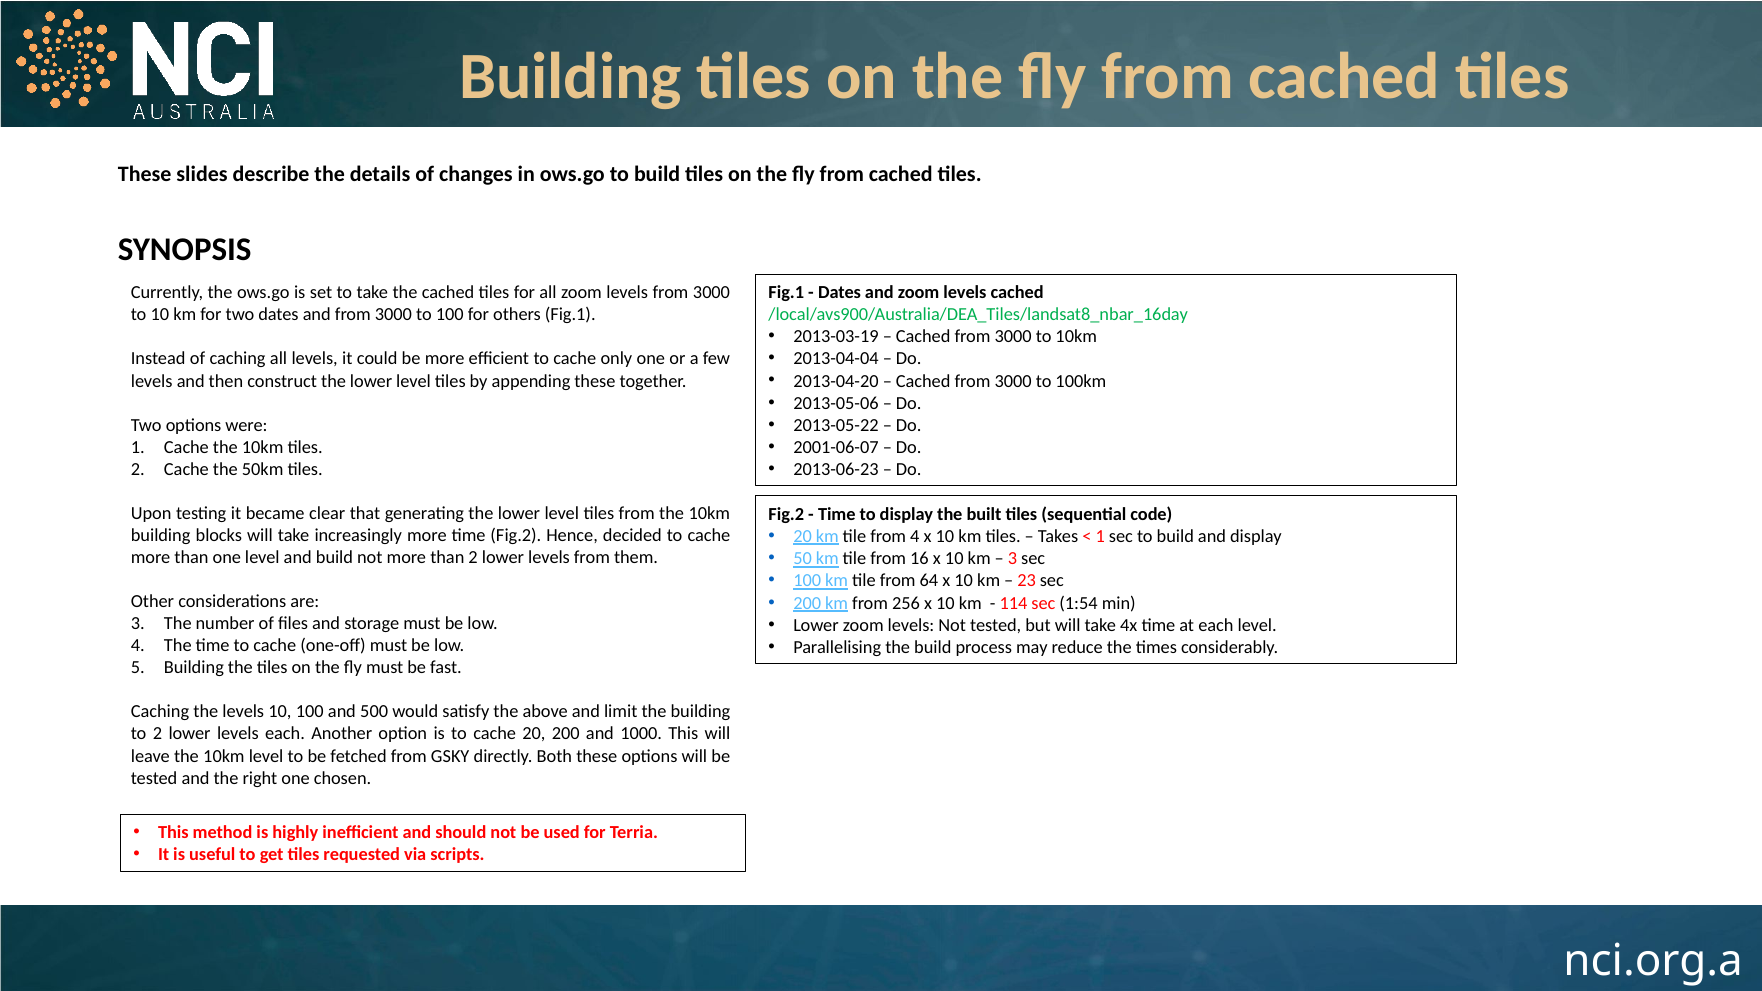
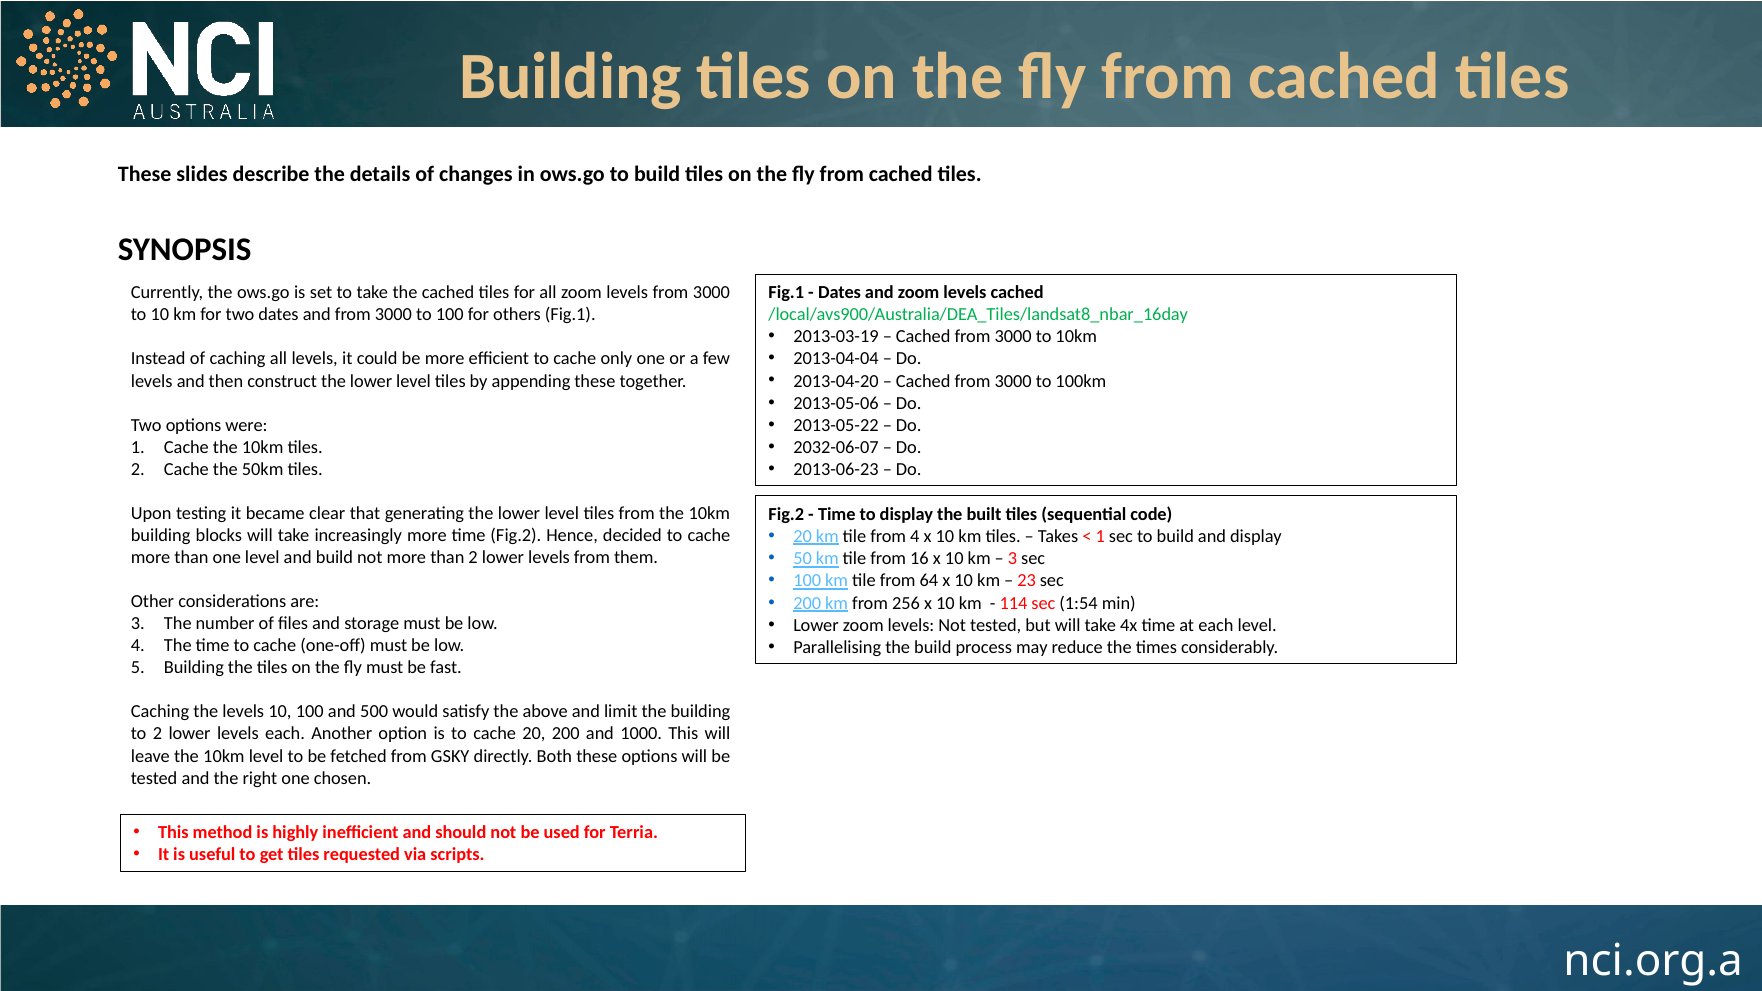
2001-06-07: 2001-06-07 -> 2032-06-07 (836, 447)
